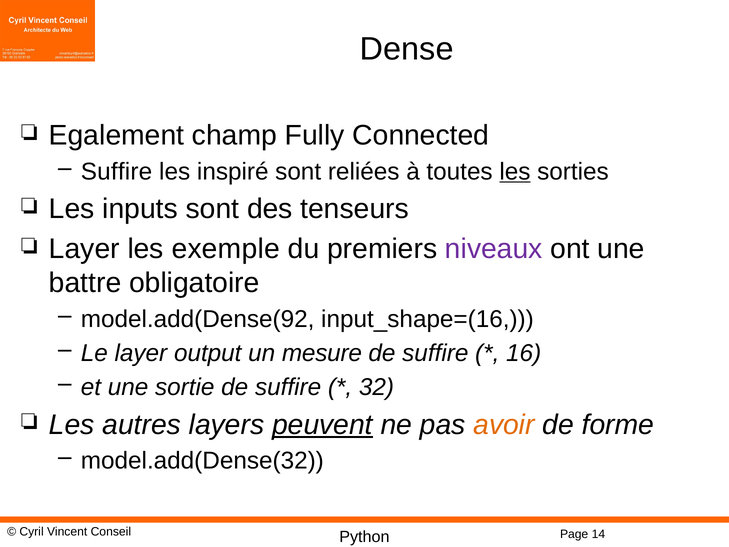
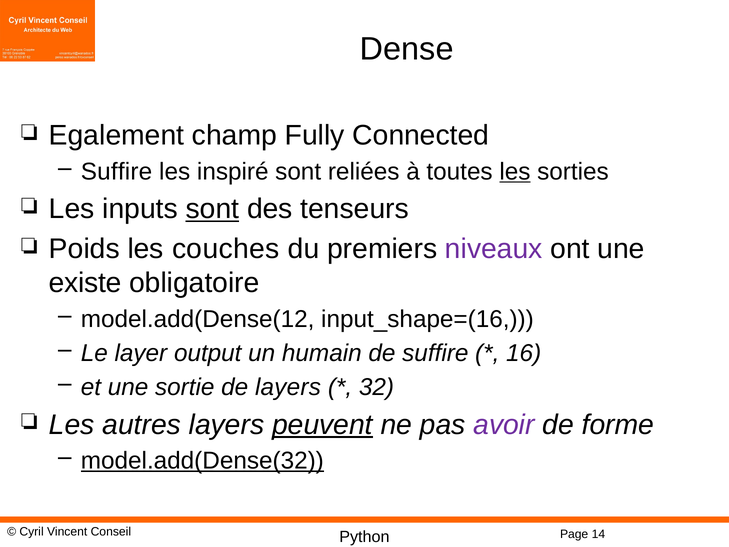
sont underline: none -> present (212, 209)
Layer: Layer -> Poids (84, 249)
exemple: exemple -> couches (226, 249)
battre: battre -> existe (85, 283)
model.add(Dense(92: model.add(Dense(92 -> model.add(Dense(12 (198, 319)
mesure: mesure -> humain (322, 353)
sortie de suffire: suffire -> layers (288, 387)
avoir colour: orange -> purple (504, 425)
model.add(Dense(32 underline: none -> present (202, 461)
